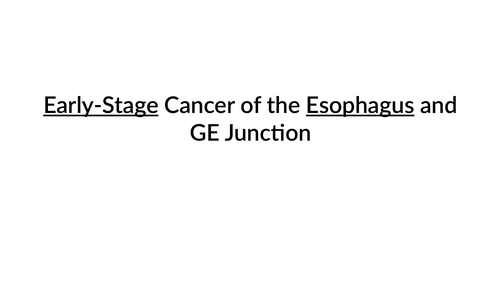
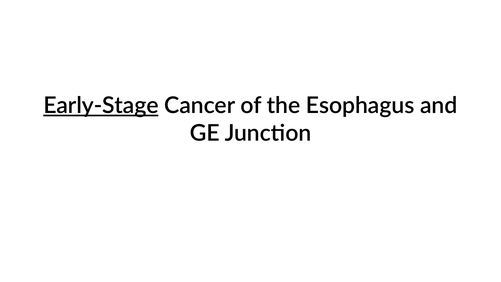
Esophagus underline: present -> none (360, 106)
